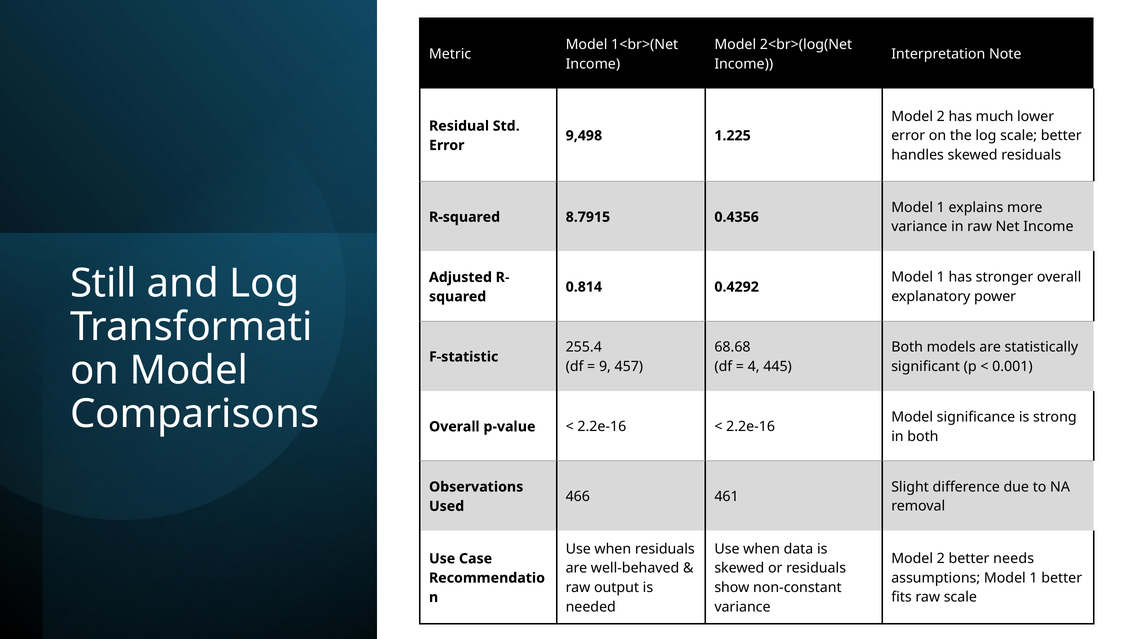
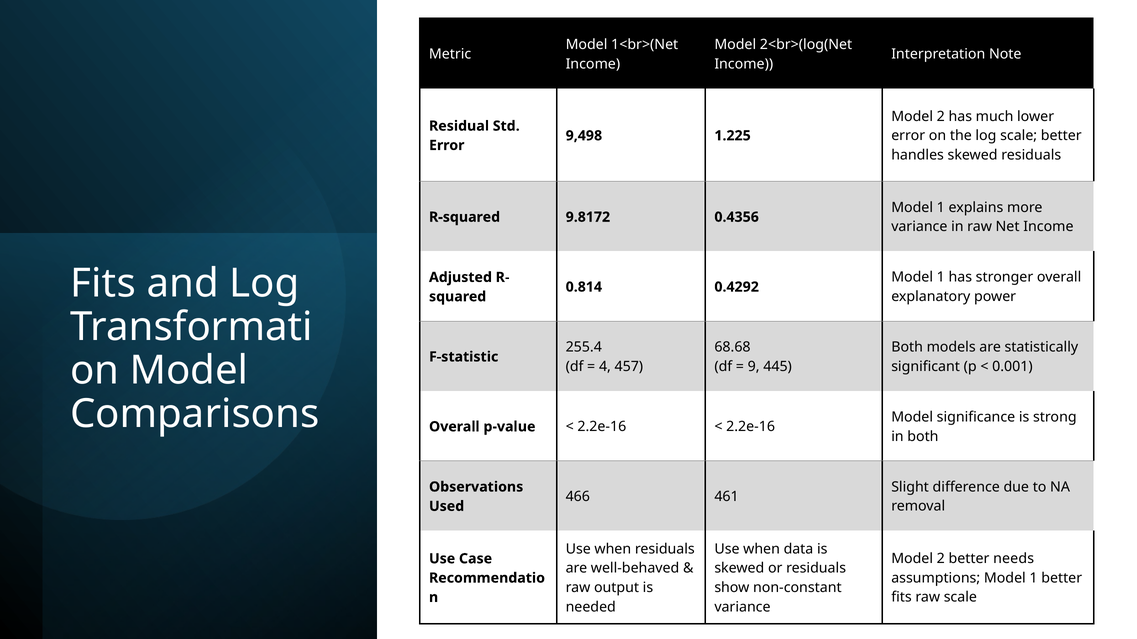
8.7915: 8.7915 -> 9.8172 (588, 217)
Still: Still -> Fits (103, 284)
9: 9 -> 4 (605, 367)
4: 4 -> 9 (754, 367)
